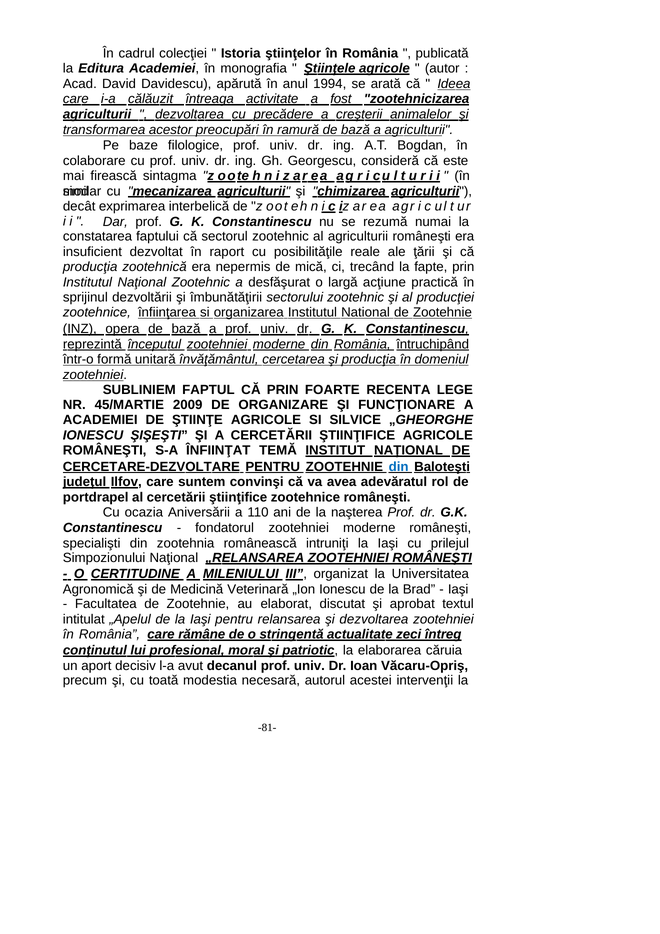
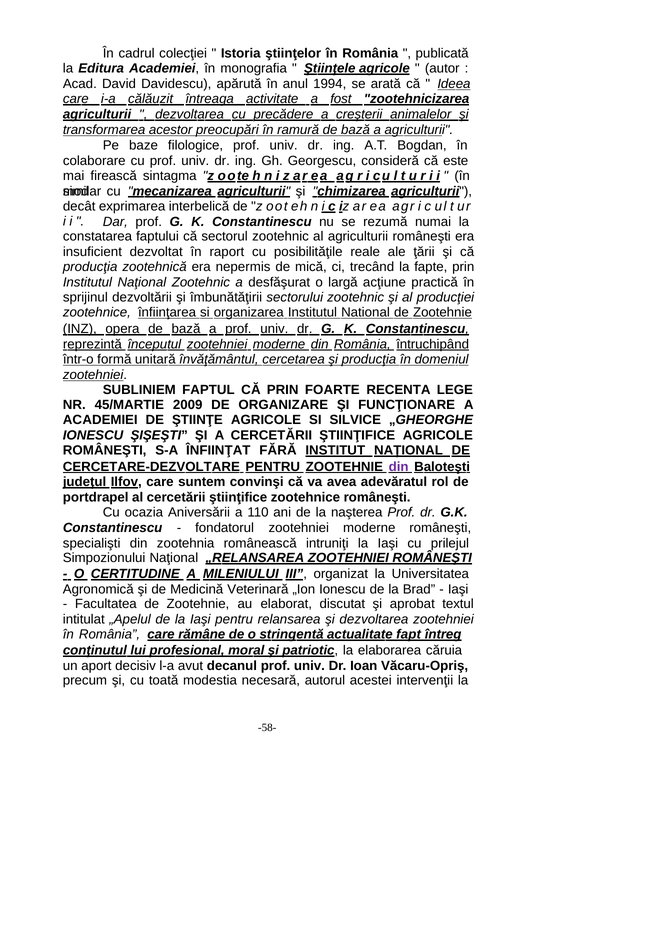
TEMĂ: TEMĂ -> FĂRĂ (278, 450)
din colour: blue -> purple (399, 467)
zeci: zeci -> fapt (409, 634)
-81-: -81- -> -58- (267, 728)
